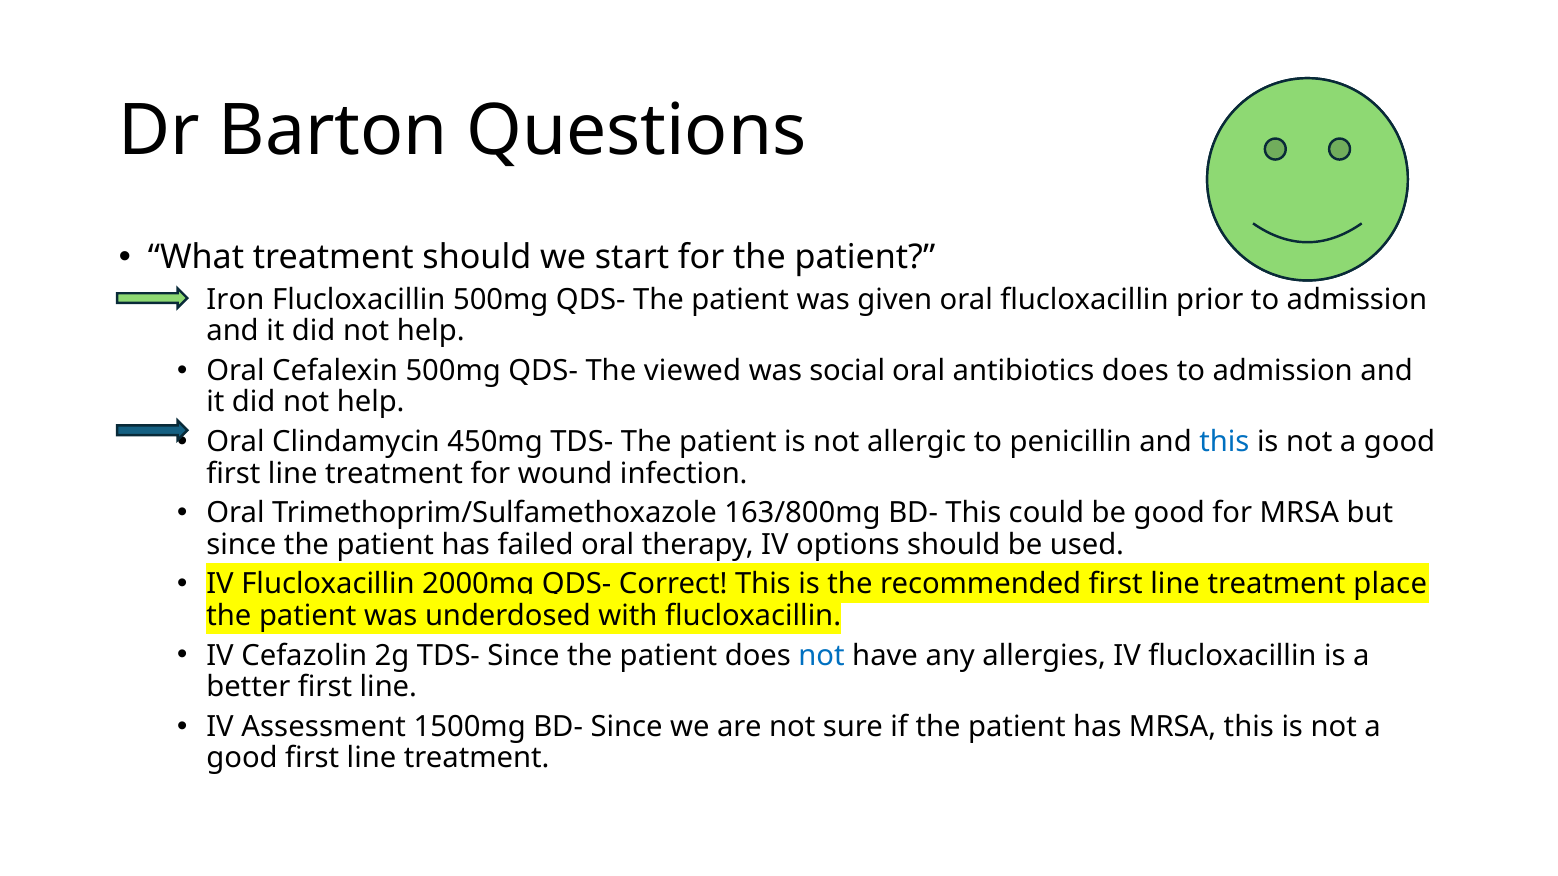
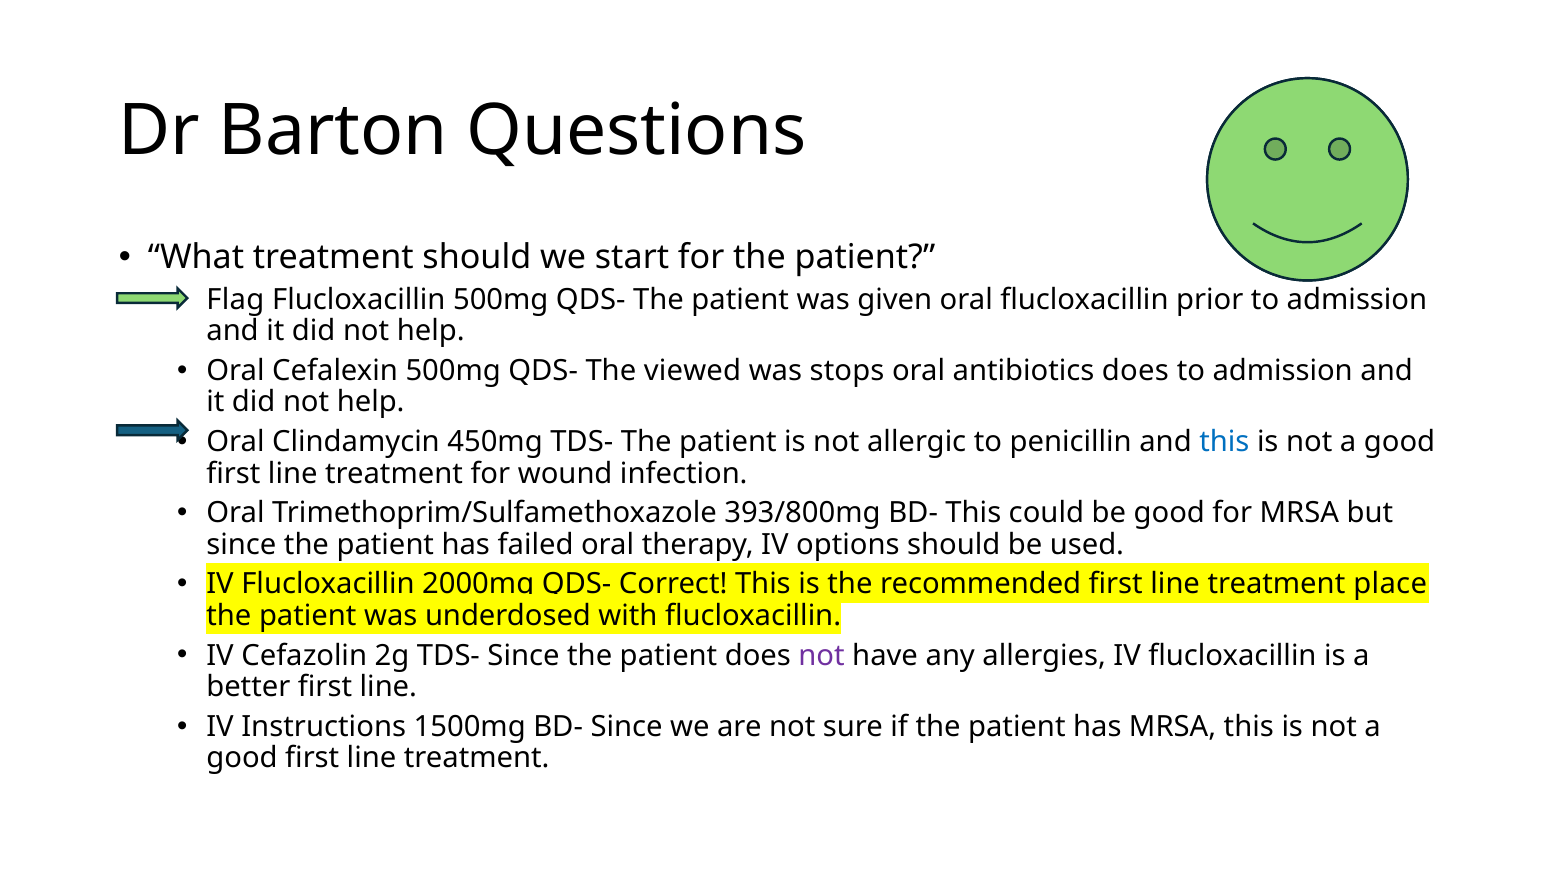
Iron: Iron -> Flag (235, 300)
social: social -> stops (847, 371)
163/800mg: 163/800mg -> 393/800mg (802, 513)
not colour: blue -> purple (822, 656)
Assessment: Assessment -> Instructions (324, 727)
